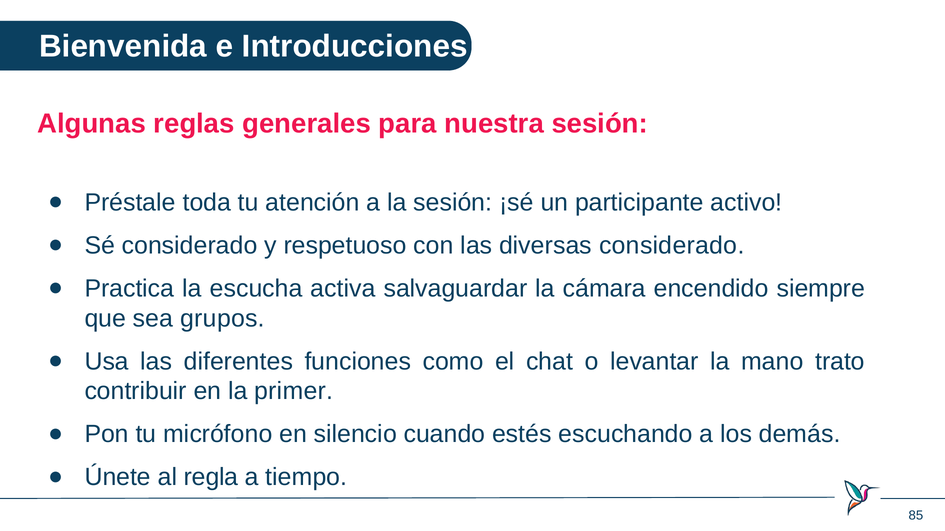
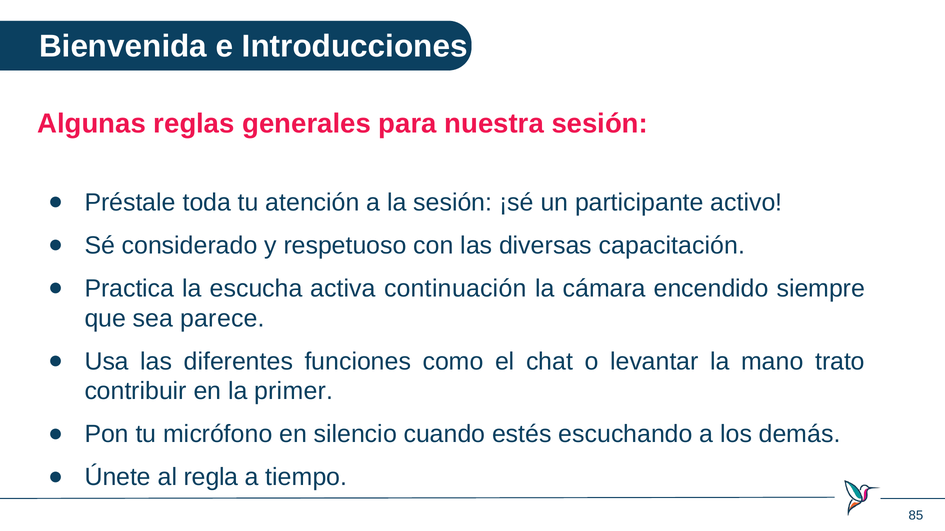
diversas considerado: considerado -> capacitación (672, 246)
salvaguardar: salvaguardar -> continuación (455, 289)
grupos: grupos -> parece (223, 319)
